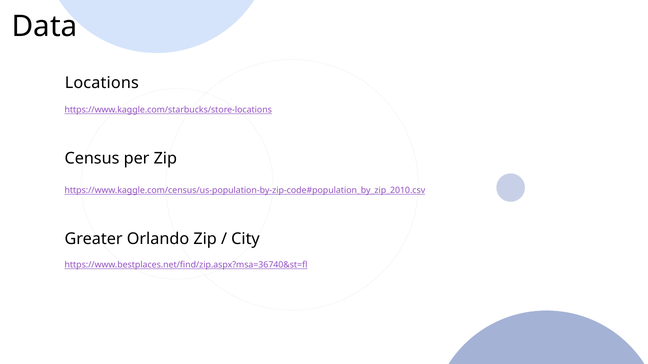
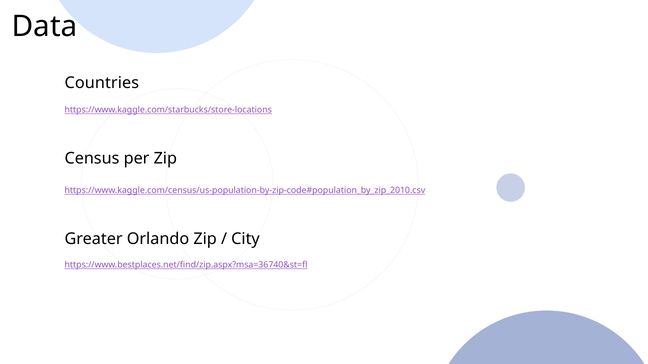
Locations: Locations -> Countries (102, 83)
